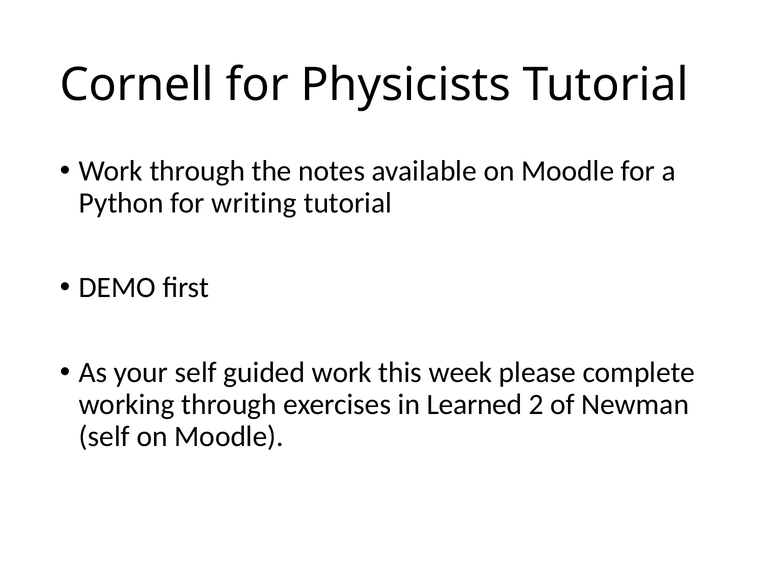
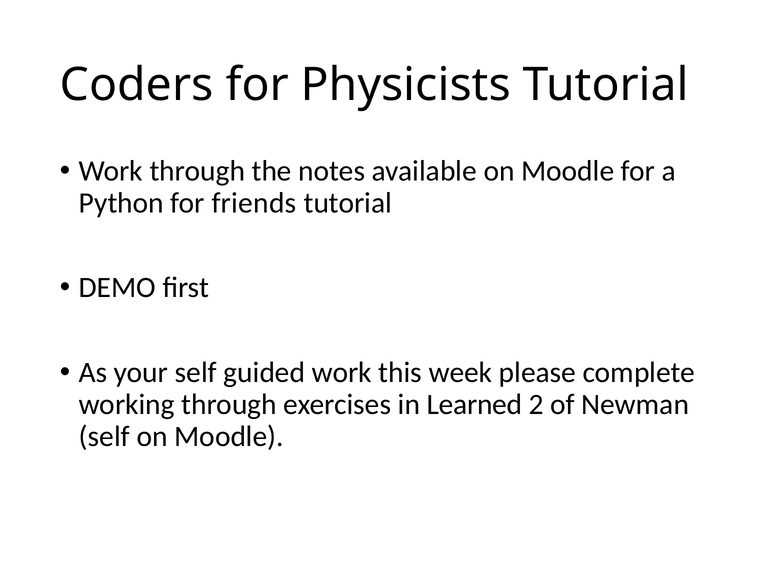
Cornell: Cornell -> Coders (137, 85)
writing: writing -> friends (254, 203)
